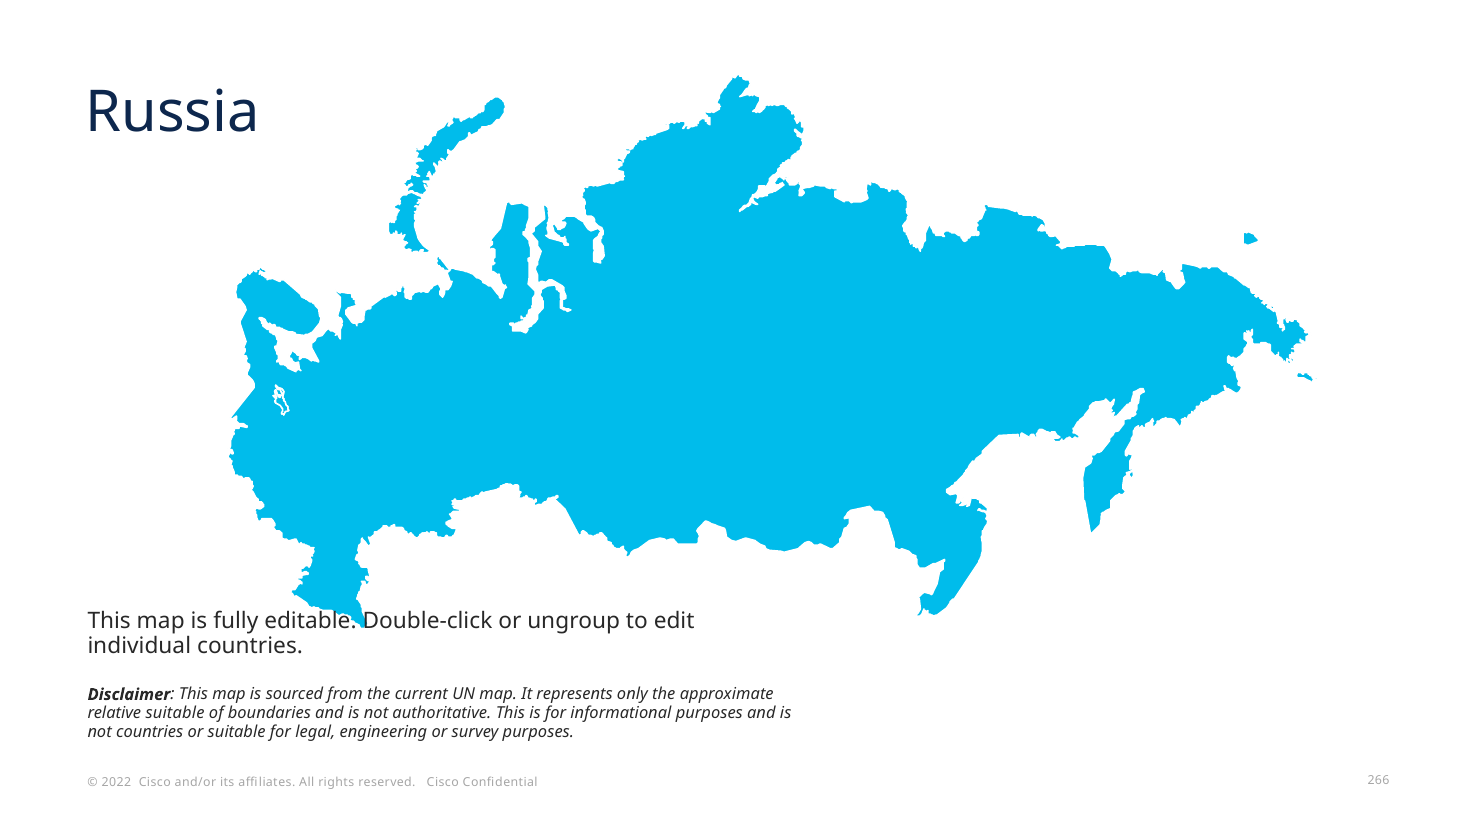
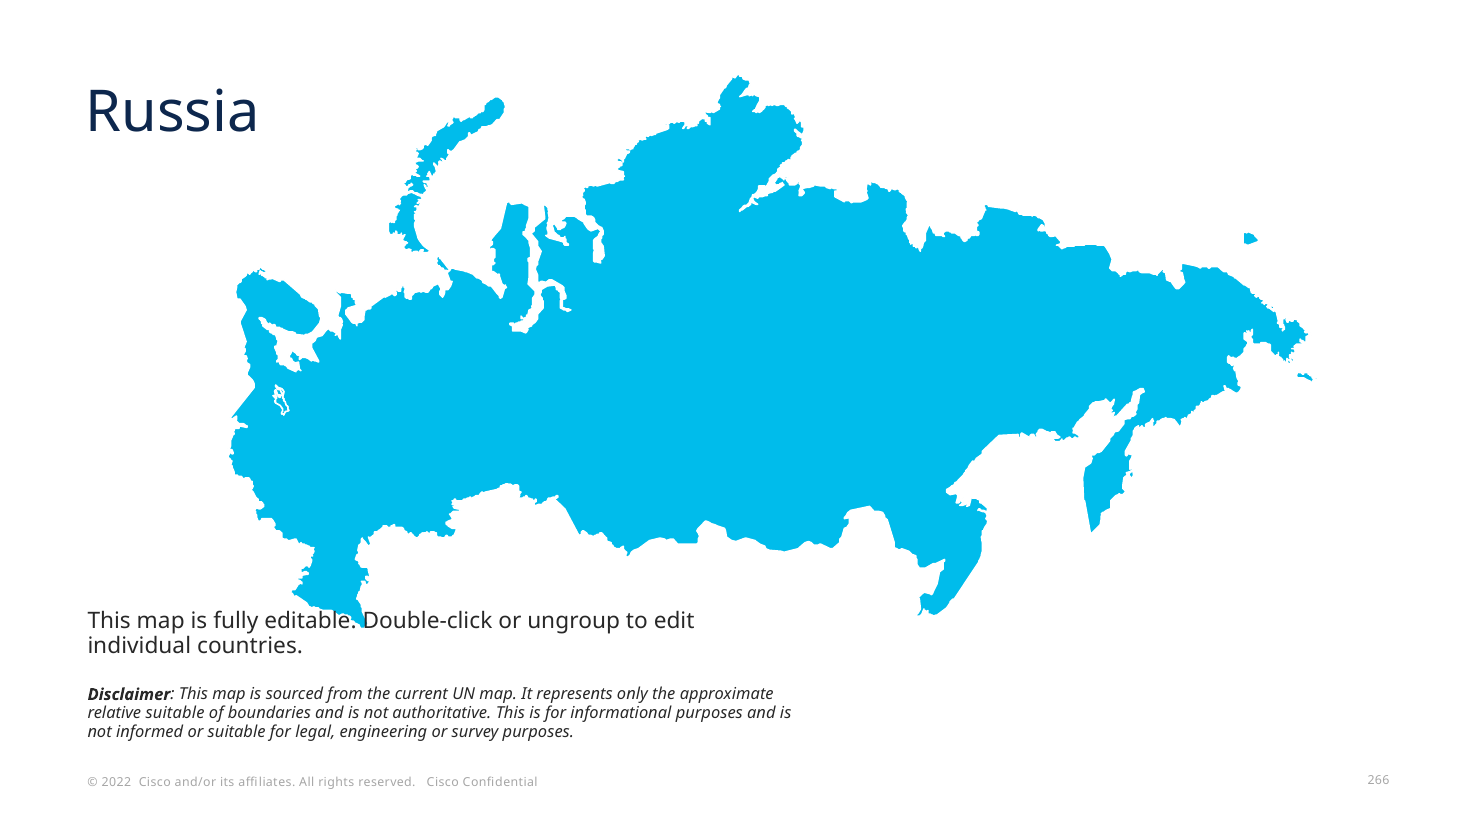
not countries: countries -> informed (150, 732)
